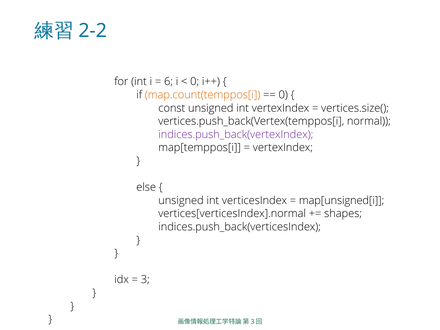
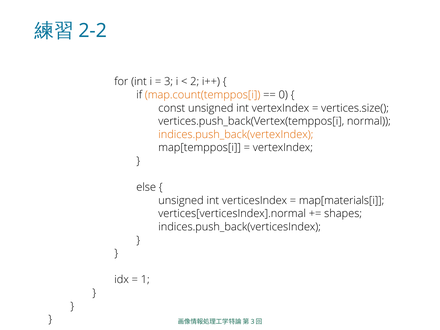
6: 6 -> 3 (169, 82)
0: 0 -> 2 (195, 82)
indices.push_back(vertexIndex colour: purple -> orange (236, 135)
map[unsigned[i: map[unsigned[i -> map[materials[i (342, 201)
3: 3 -> 1 (145, 280)
